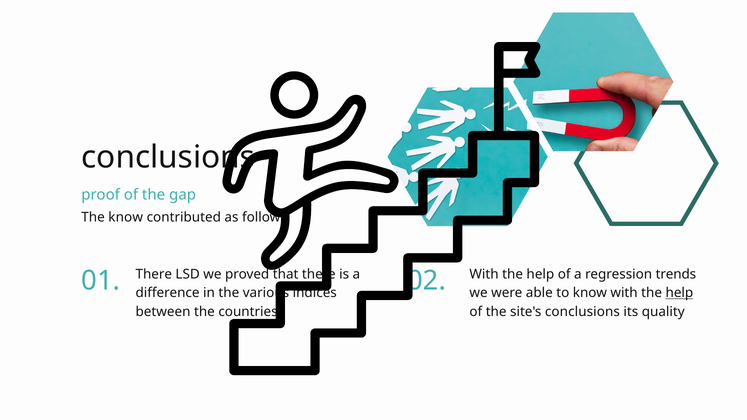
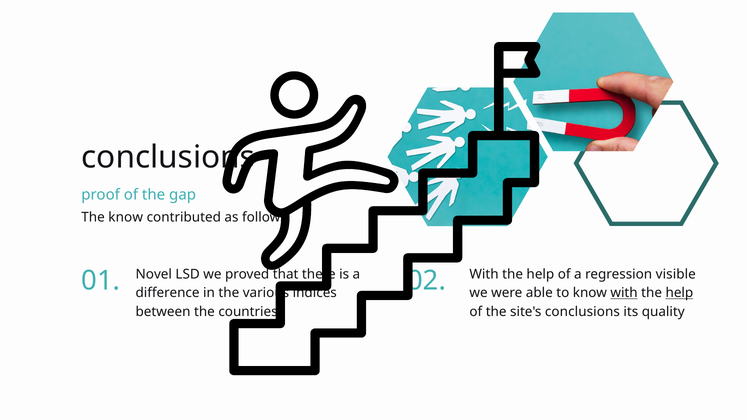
There: There -> Novel (154, 274)
trends: trends -> visible (676, 274)
with underline: none -> present (624, 293)
